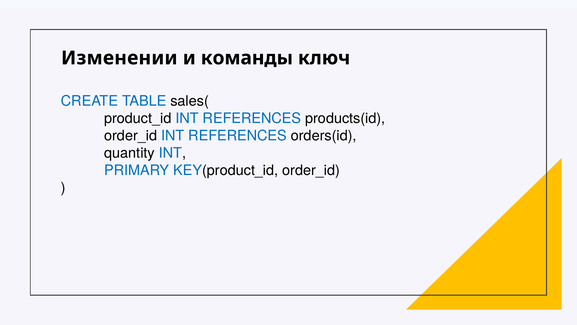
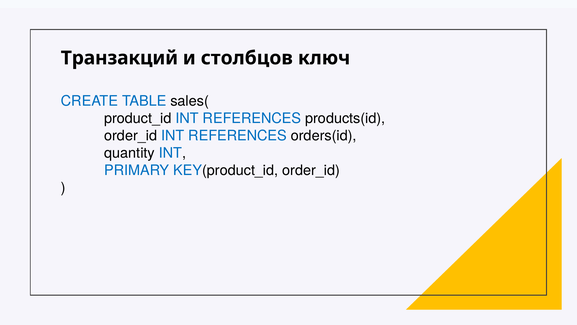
Изменении: Изменении -> Транзакций (119, 58)
команды: команды -> столбцов (247, 58)
